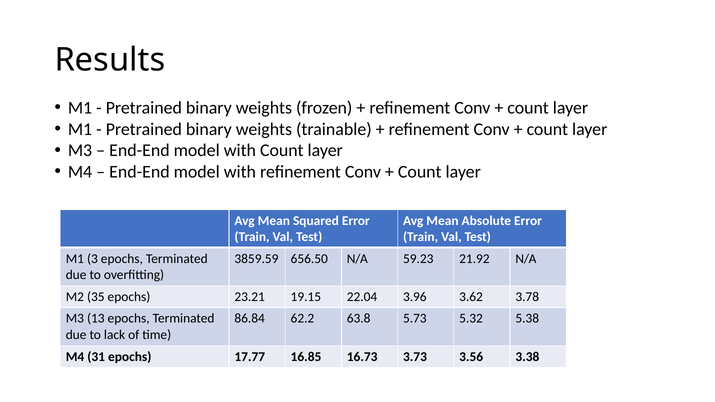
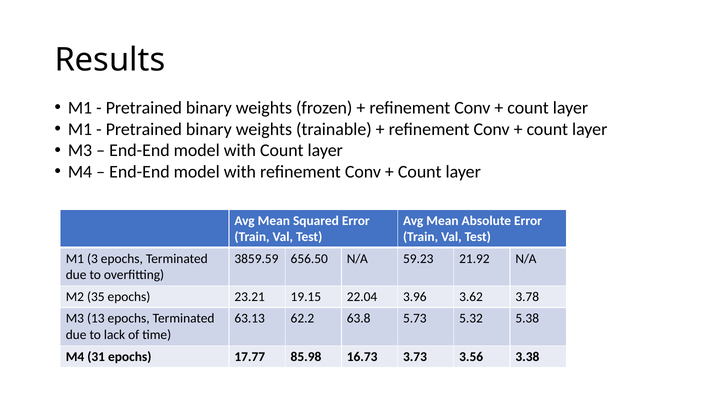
86.84: 86.84 -> 63.13 (250, 319)
16.85: 16.85 -> 85.98 (306, 357)
